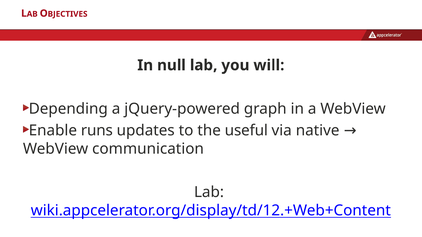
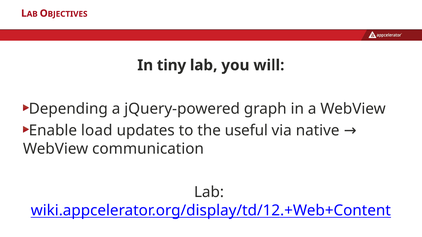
null: null -> tiny (171, 65)
runs: runs -> load (97, 131)
